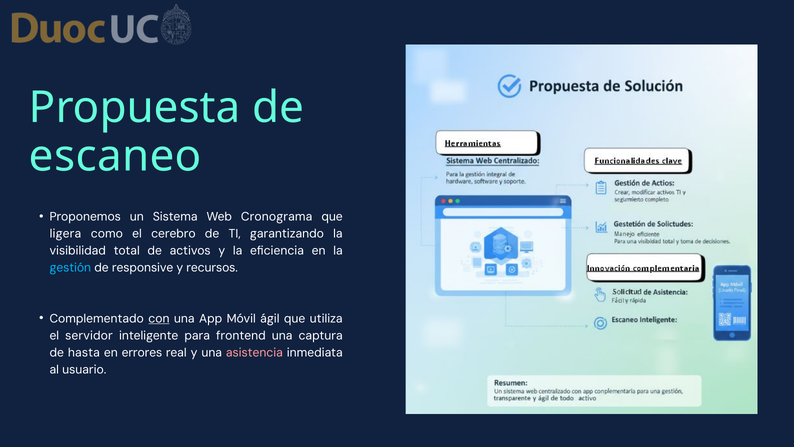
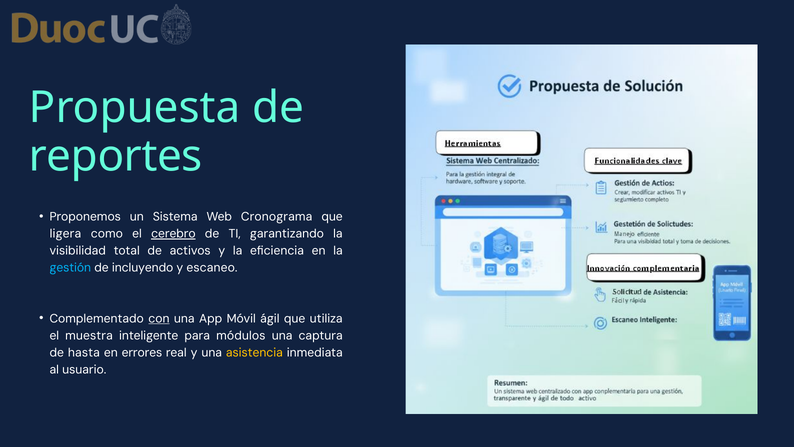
escaneo: escaneo -> reportes (116, 156)
cerebro underline: none -> present (173, 234)
responsive: responsive -> incluyendo (143, 267)
recursos: recursos -> escaneo (212, 267)
servidor: servidor -> muestra (89, 335)
frontend: frontend -> módulos (241, 335)
asistencia colour: pink -> yellow (254, 352)
